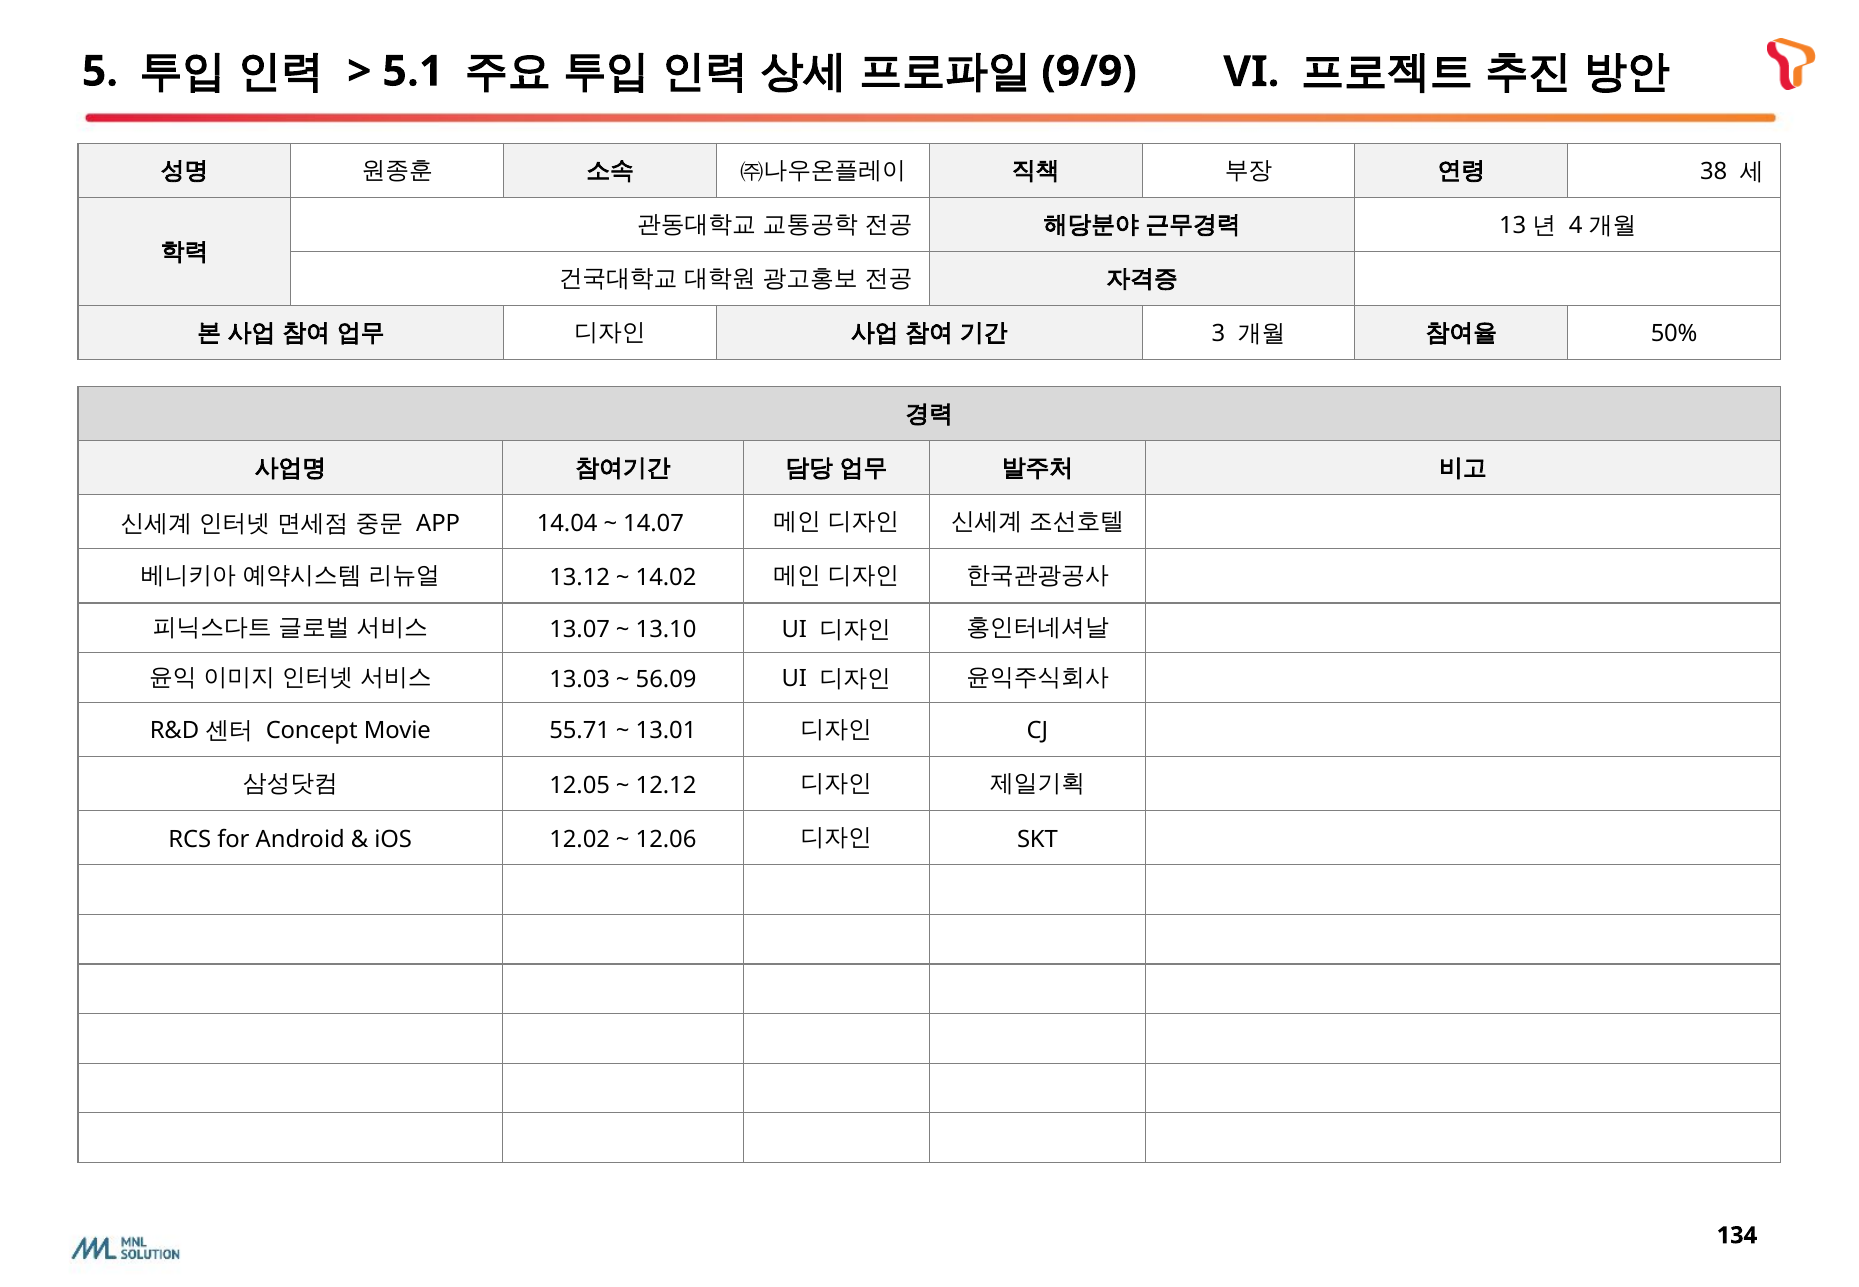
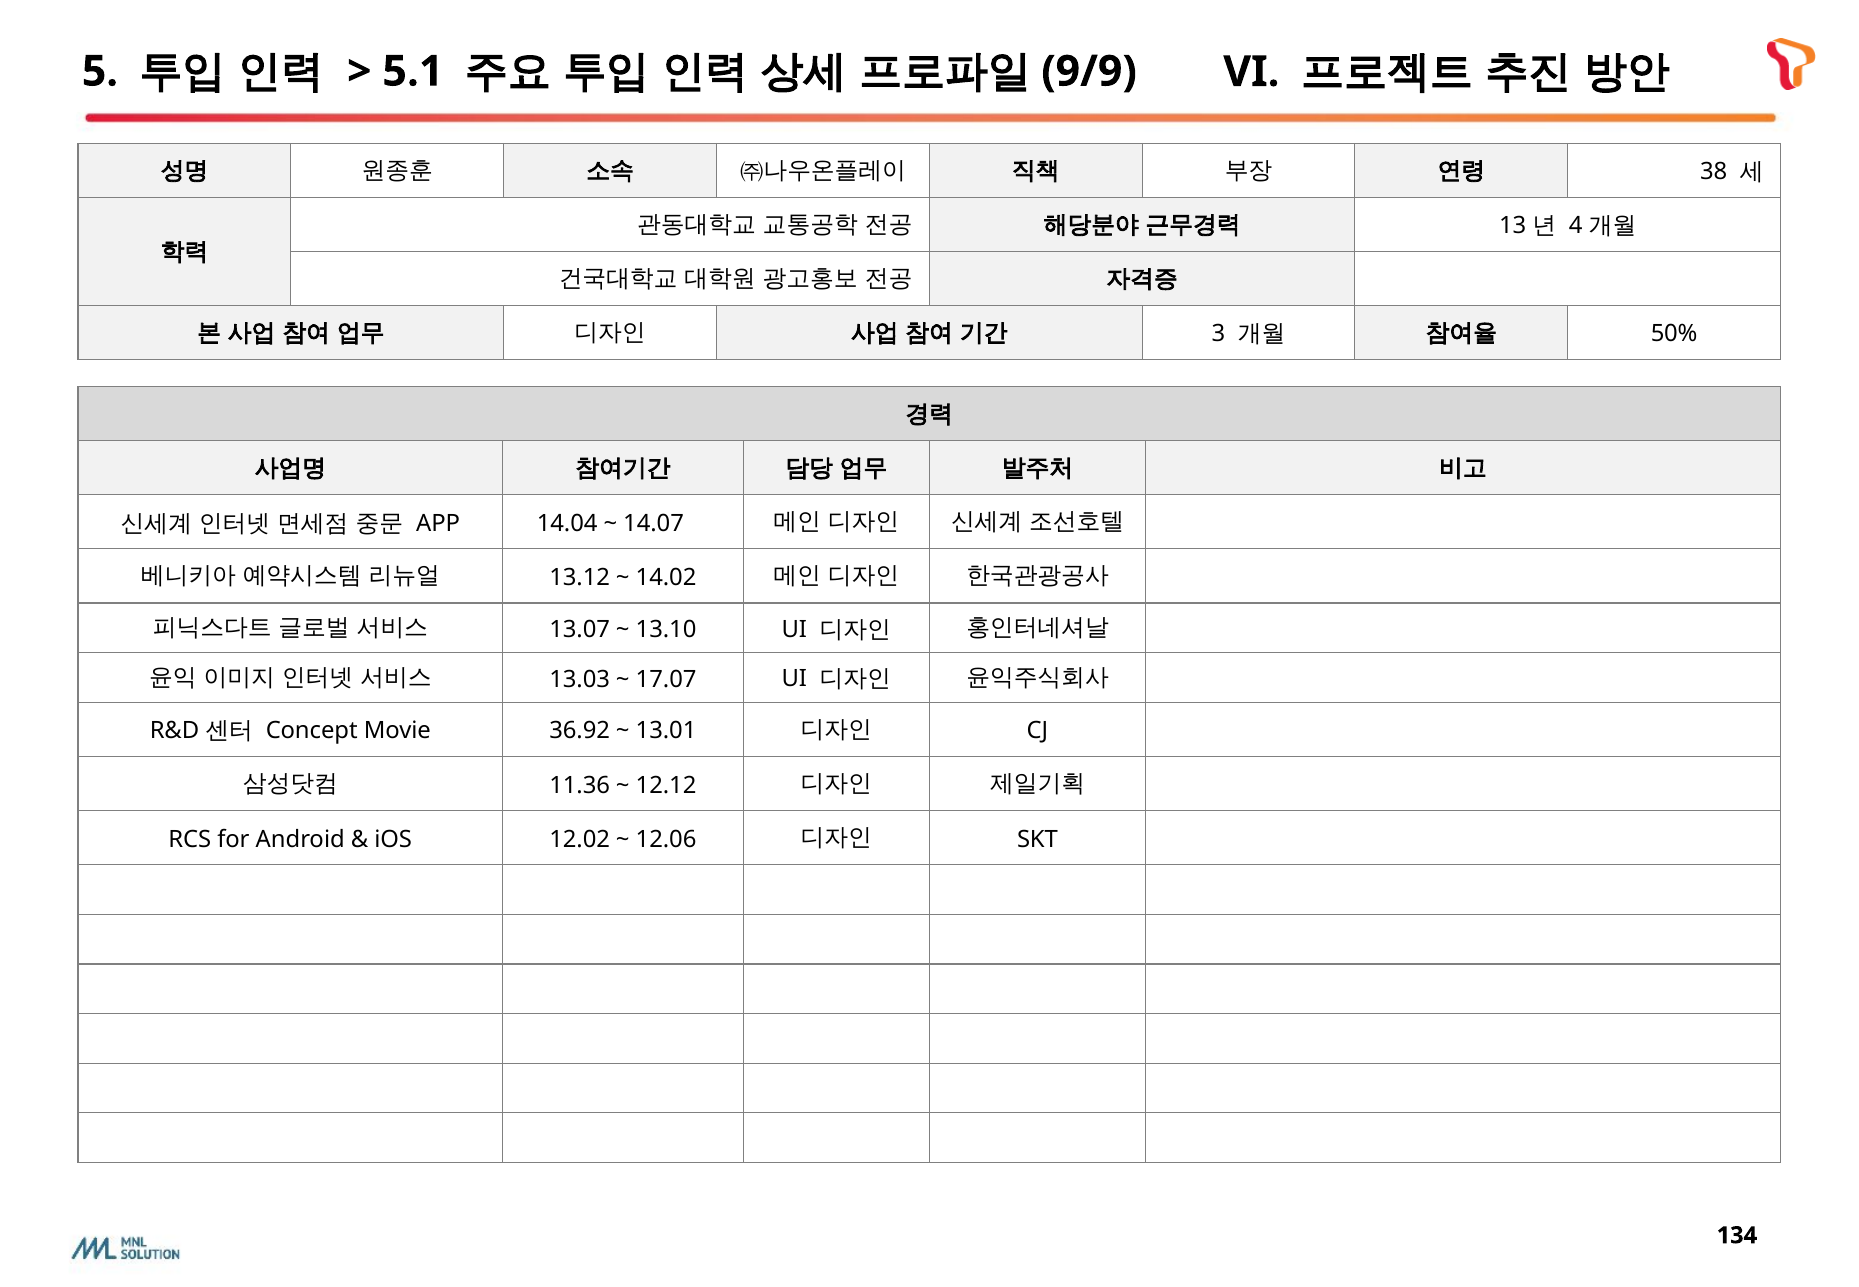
56.09: 56.09 -> 17.07 (666, 679)
55.71: 55.71 -> 36.92 (580, 731)
12.05: 12.05 -> 11.36 (580, 785)
